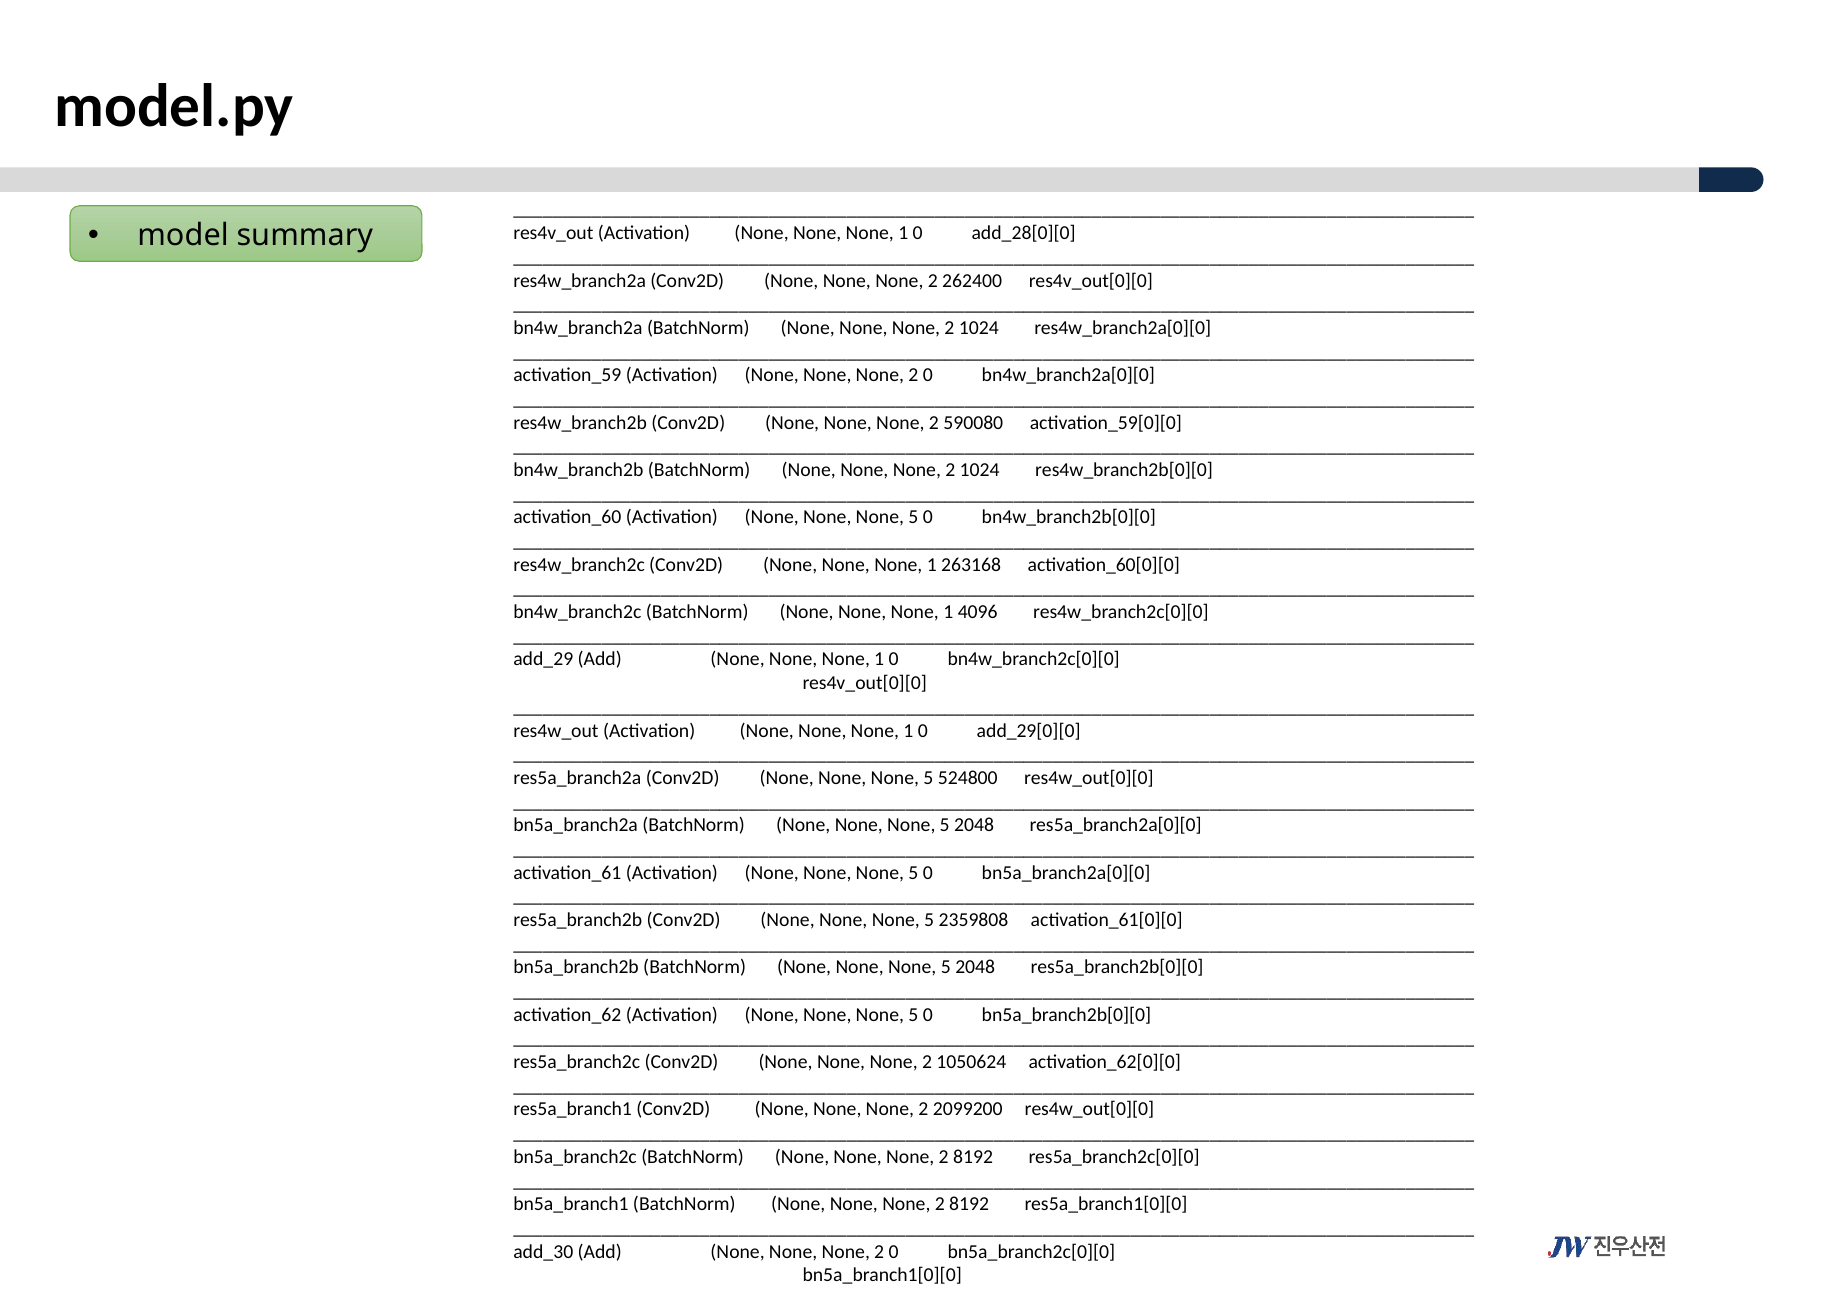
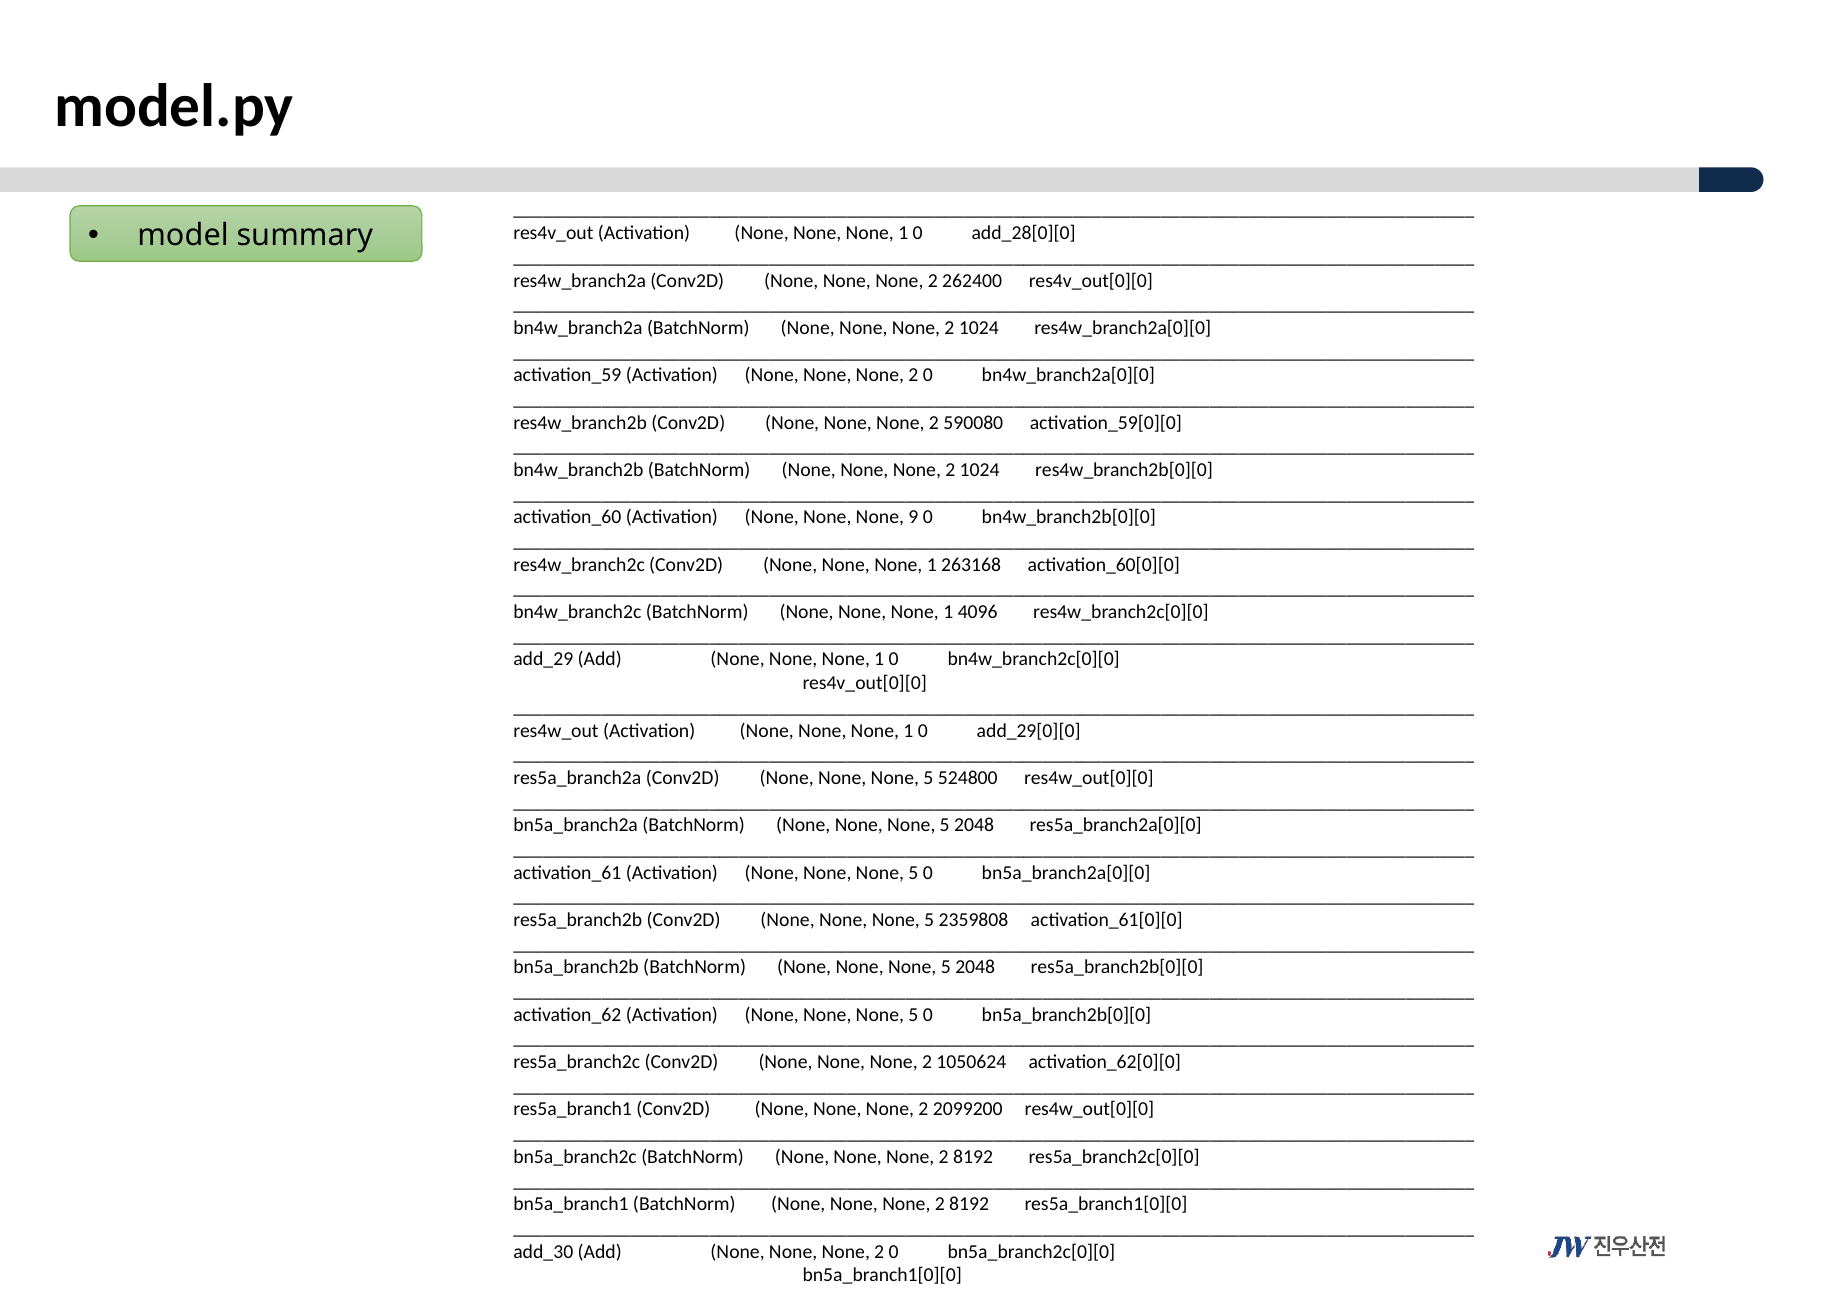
5: 5 -> 9 (913, 517)
